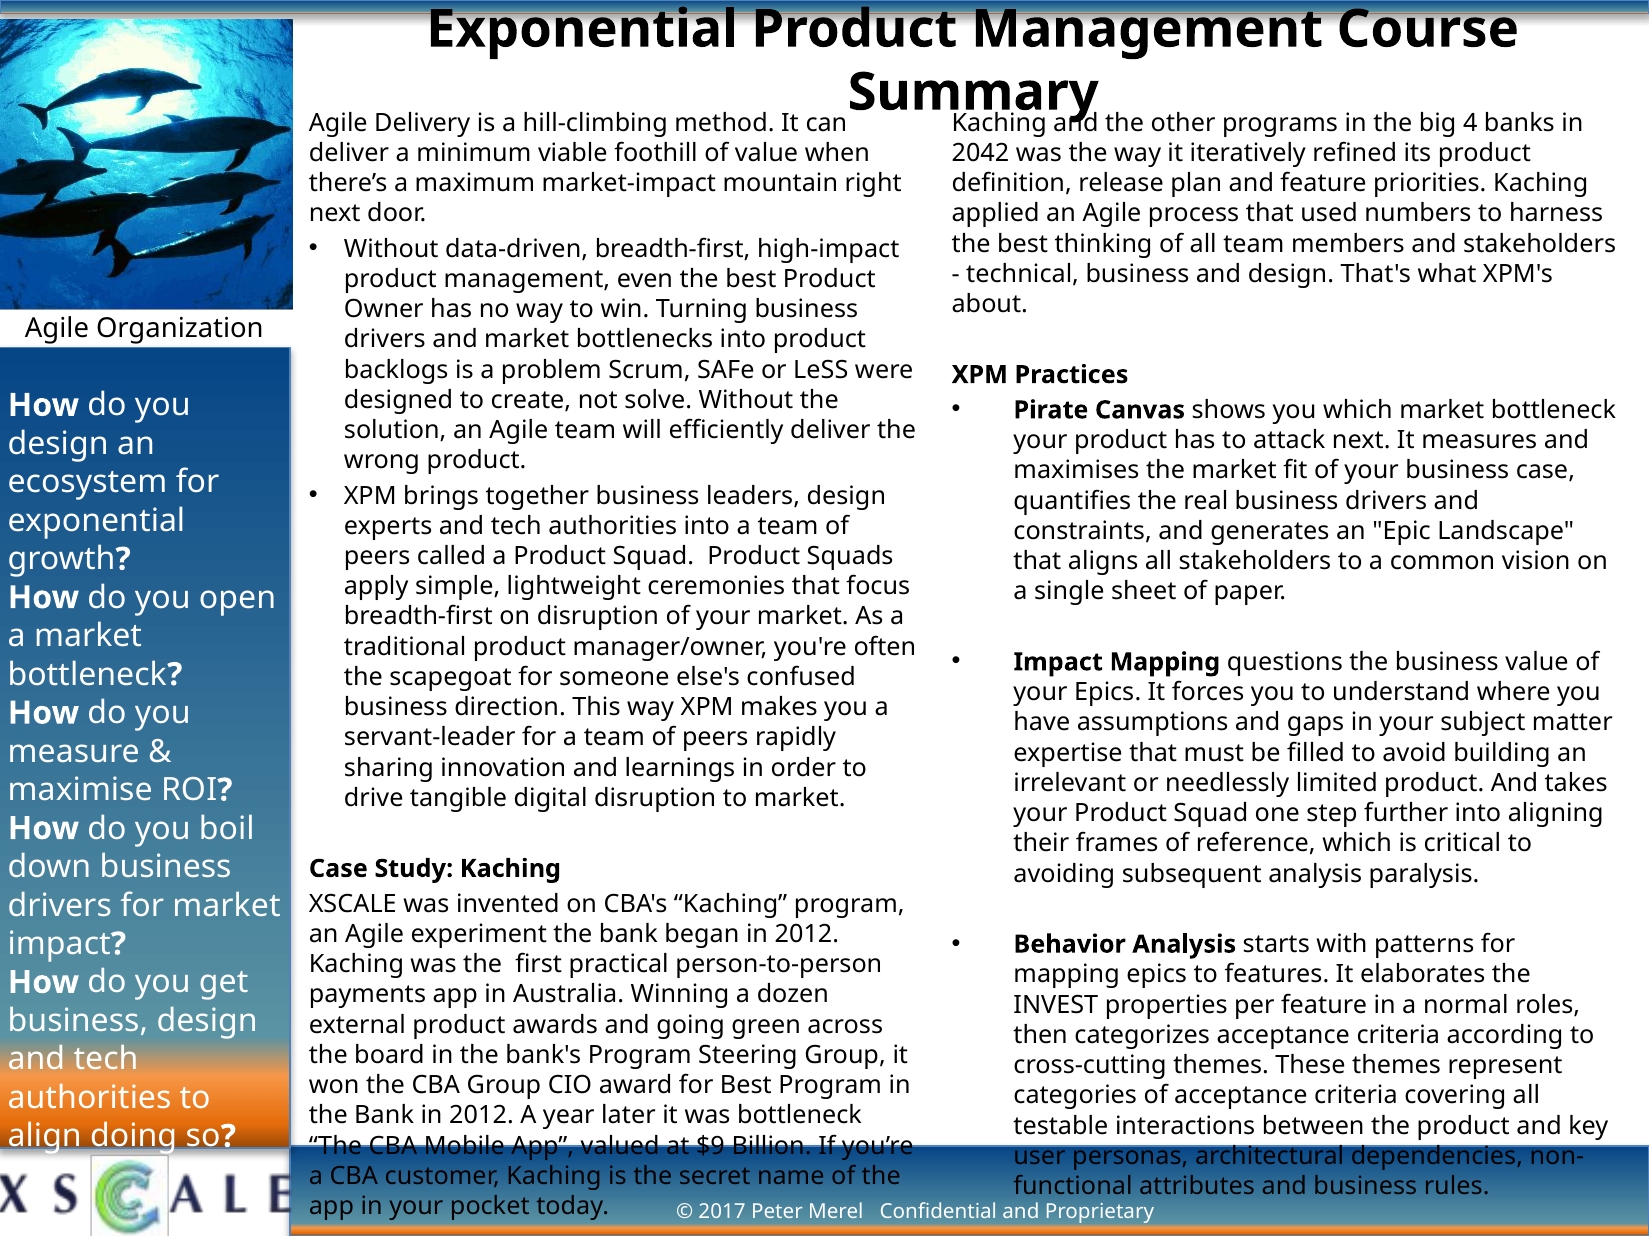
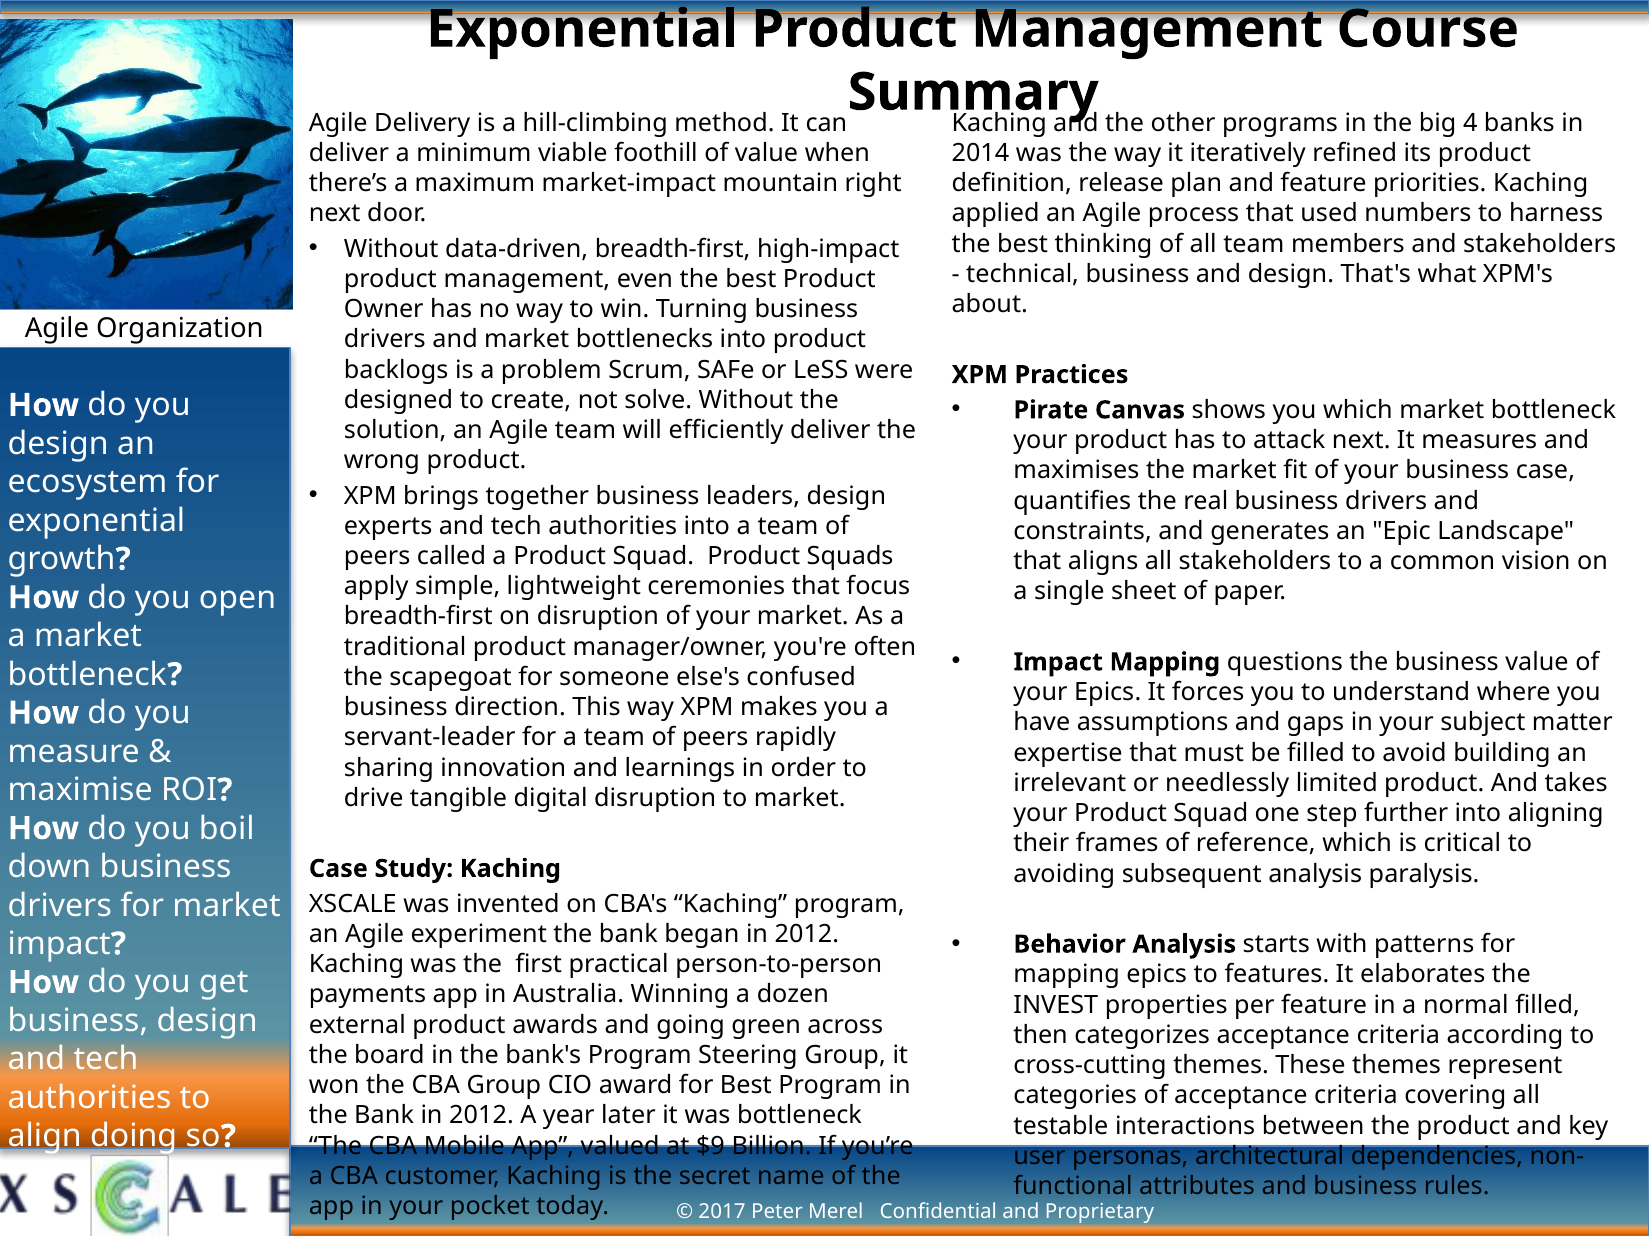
2042: 2042 -> 2014 (980, 153)
normal roles: roles -> filled (1548, 1005)
